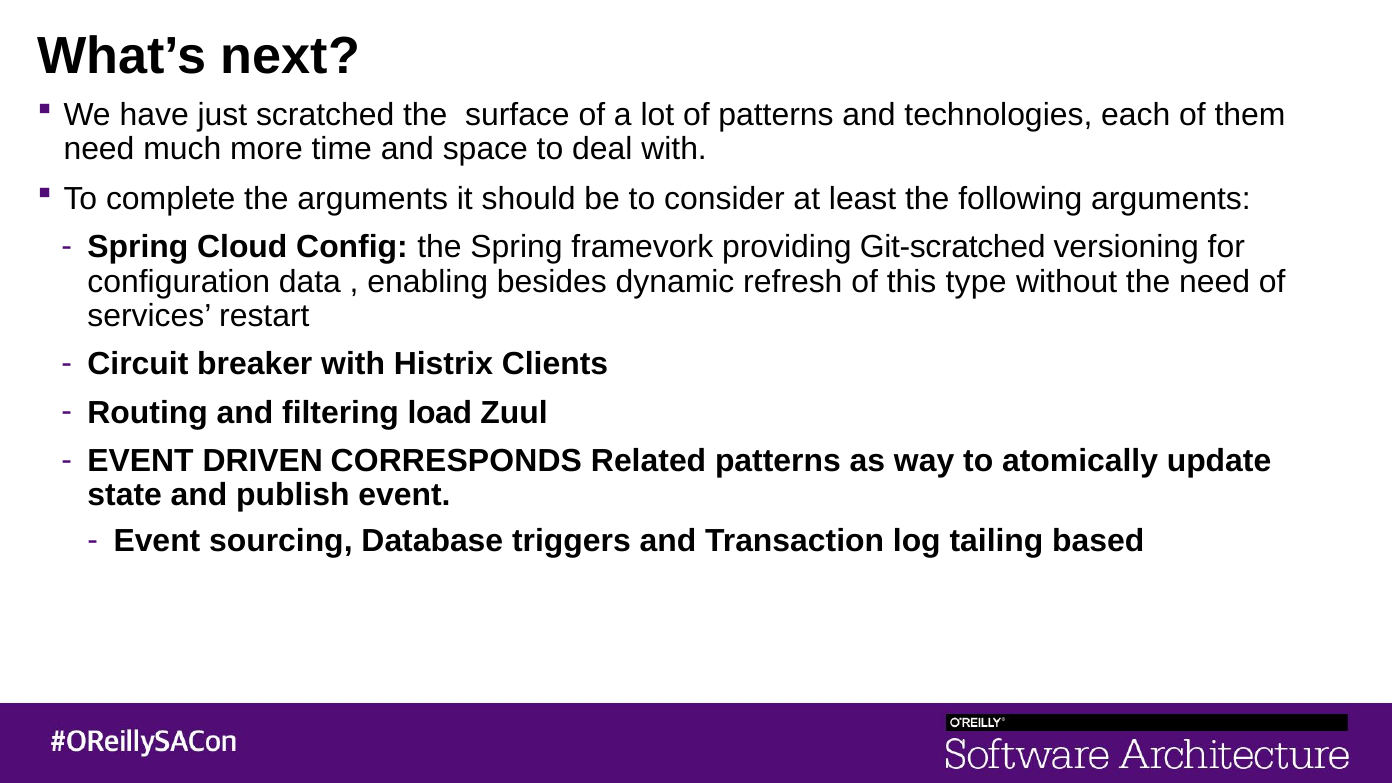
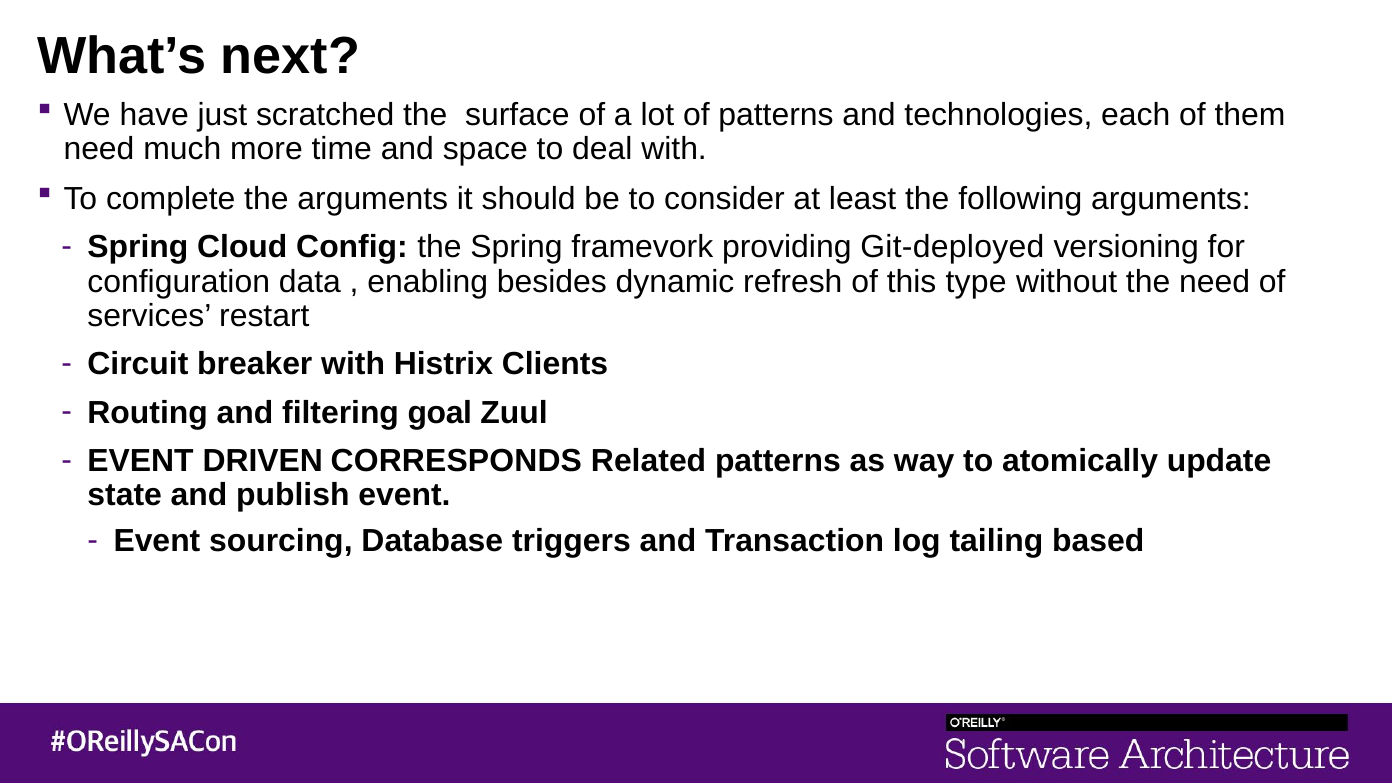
Git-scratched: Git-scratched -> Git-deployed (952, 247)
load: load -> goal (440, 413)
